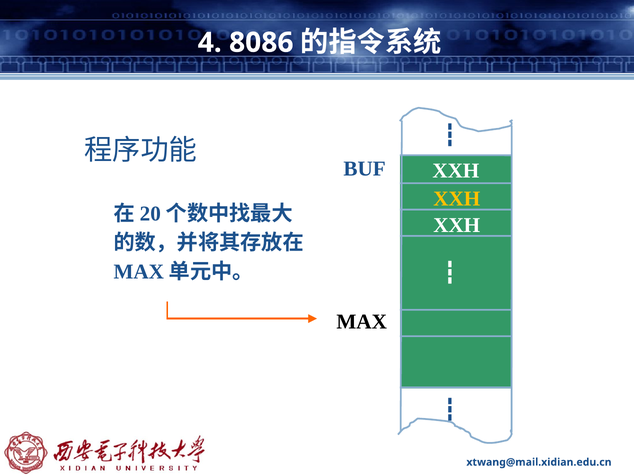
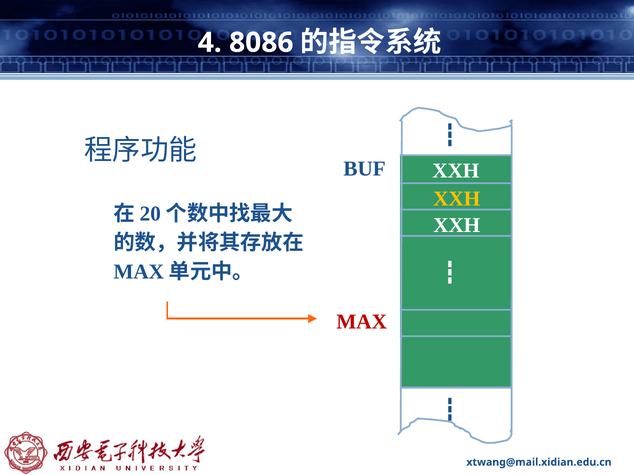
MAX colour: black -> red (362, 322)
